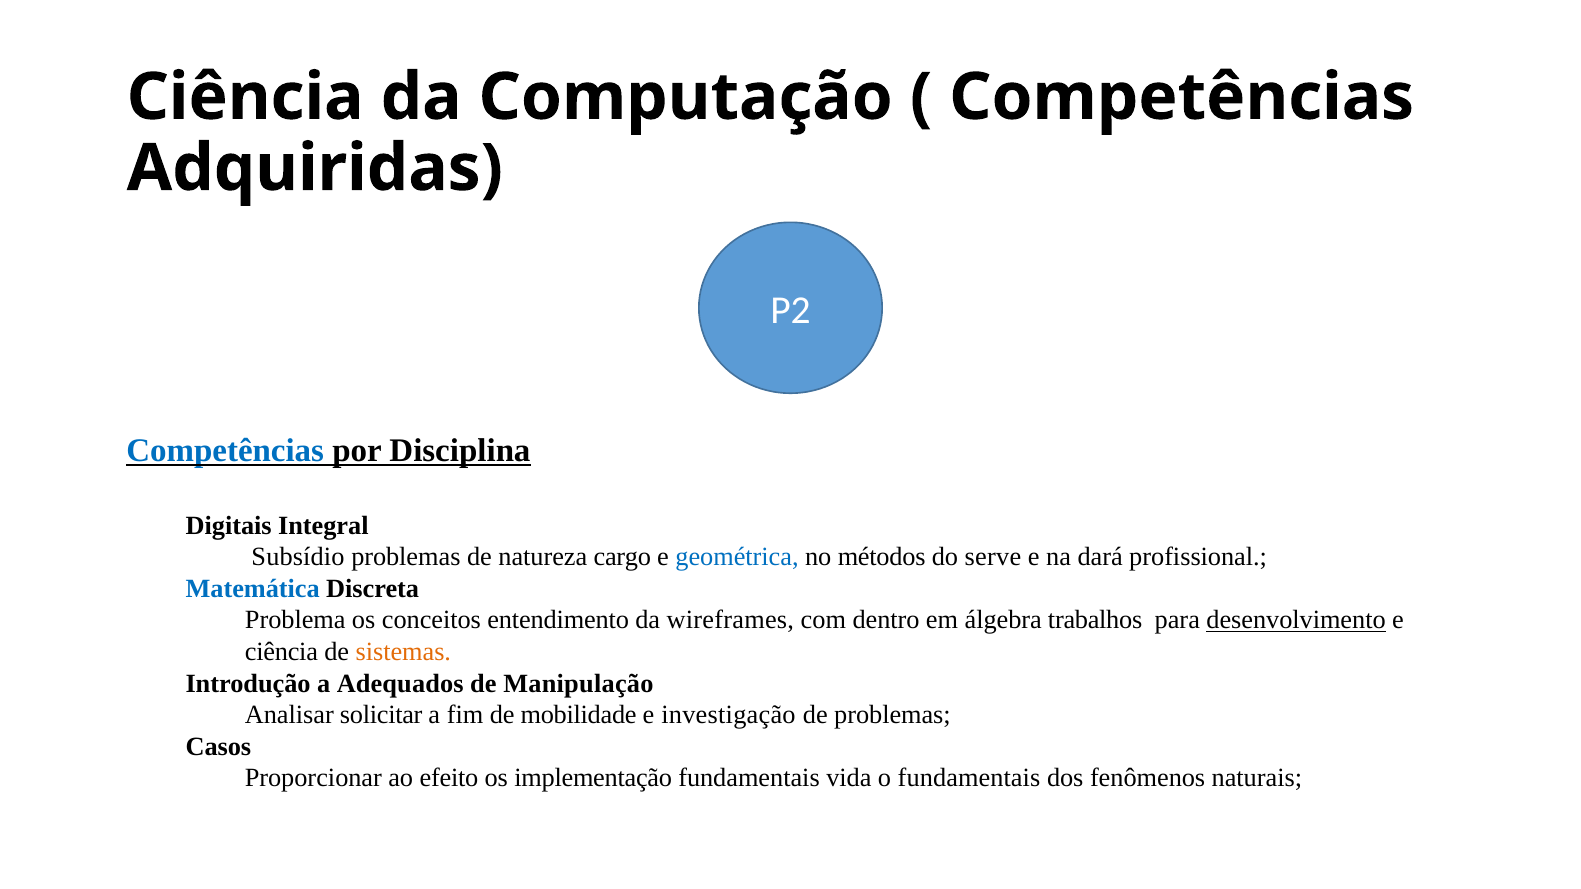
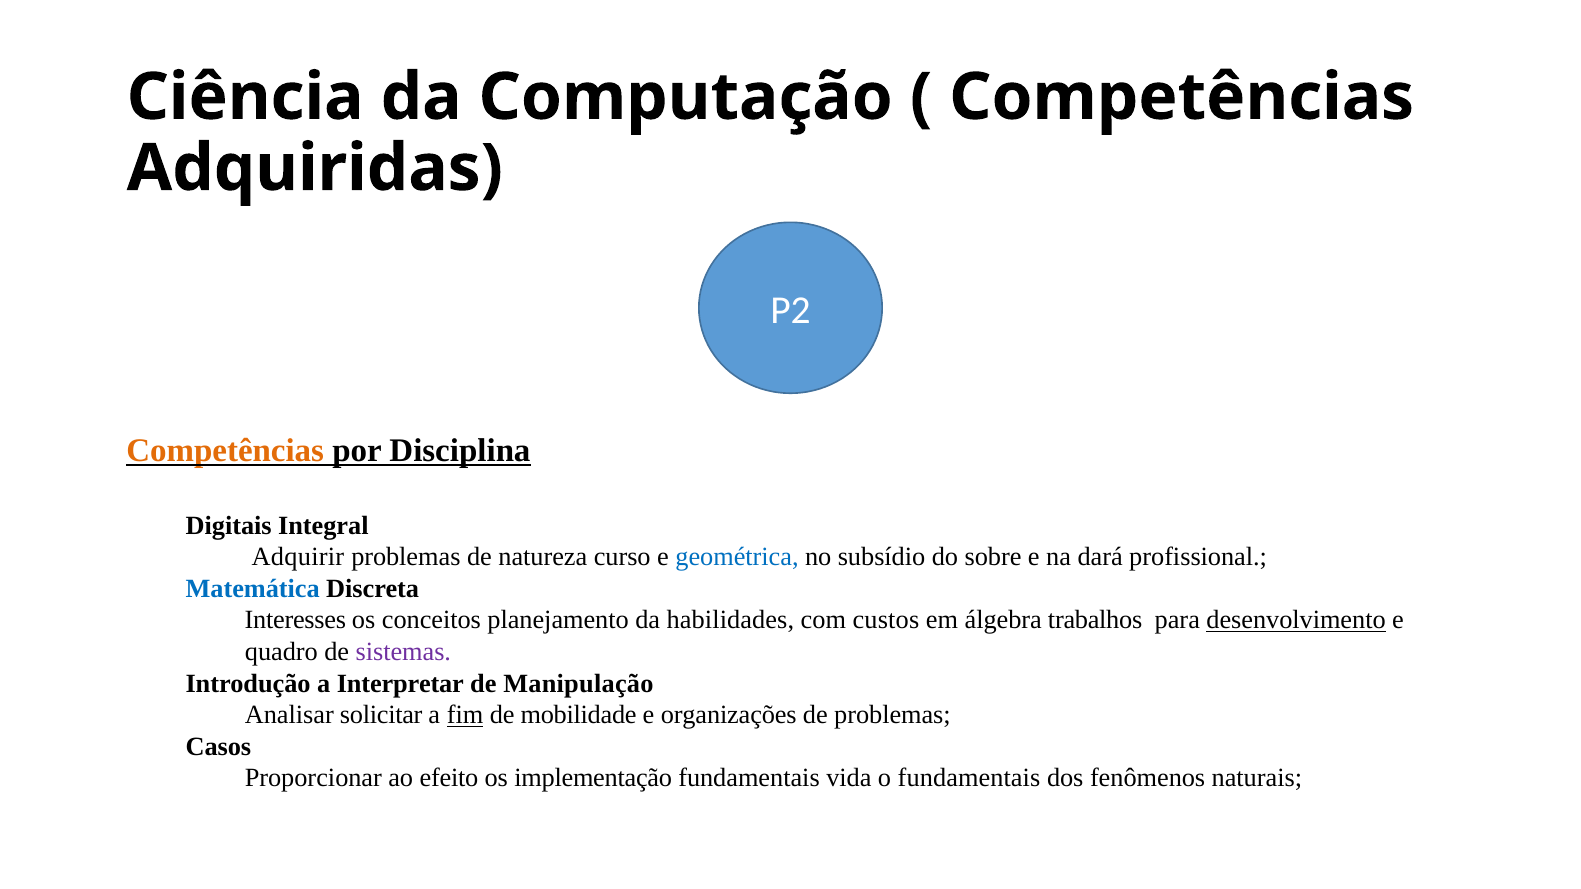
Competências colour: blue -> orange (225, 451)
Subsídio: Subsídio -> Adquirir (298, 557)
cargo: cargo -> curso (622, 557)
métodos: métodos -> subsídio (882, 557)
serve: serve -> sobre (993, 557)
Problema: Problema -> Interesses (295, 621)
entendimento: entendimento -> planejamento (558, 621)
wireframes: wireframes -> habilidades (730, 621)
dentro: dentro -> custos (886, 621)
ciência: ciência -> quadro (281, 652)
sistemas colour: orange -> purple (403, 652)
Adequados: Adequados -> Interpretar (400, 684)
fim underline: none -> present (465, 715)
investigação: investigação -> organizações (729, 715)
